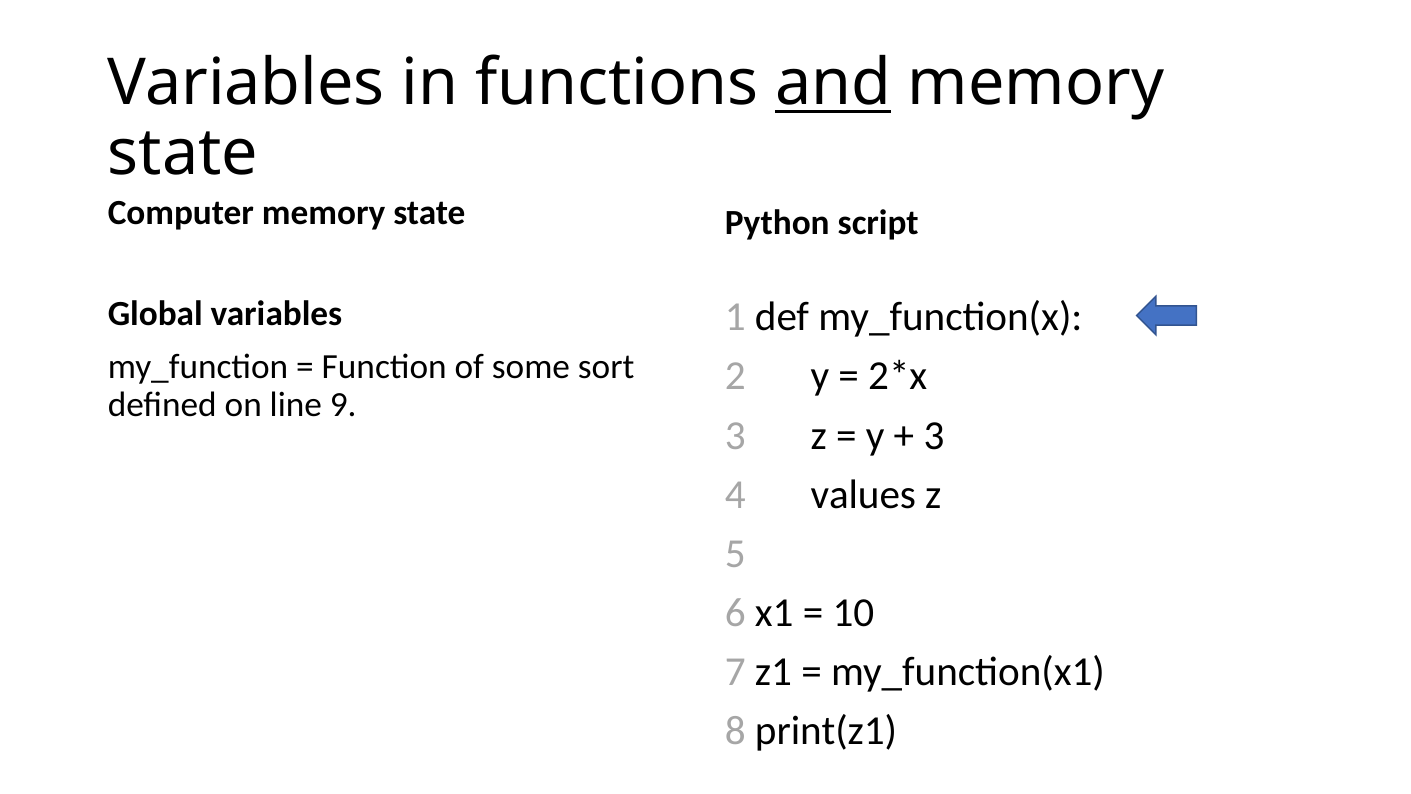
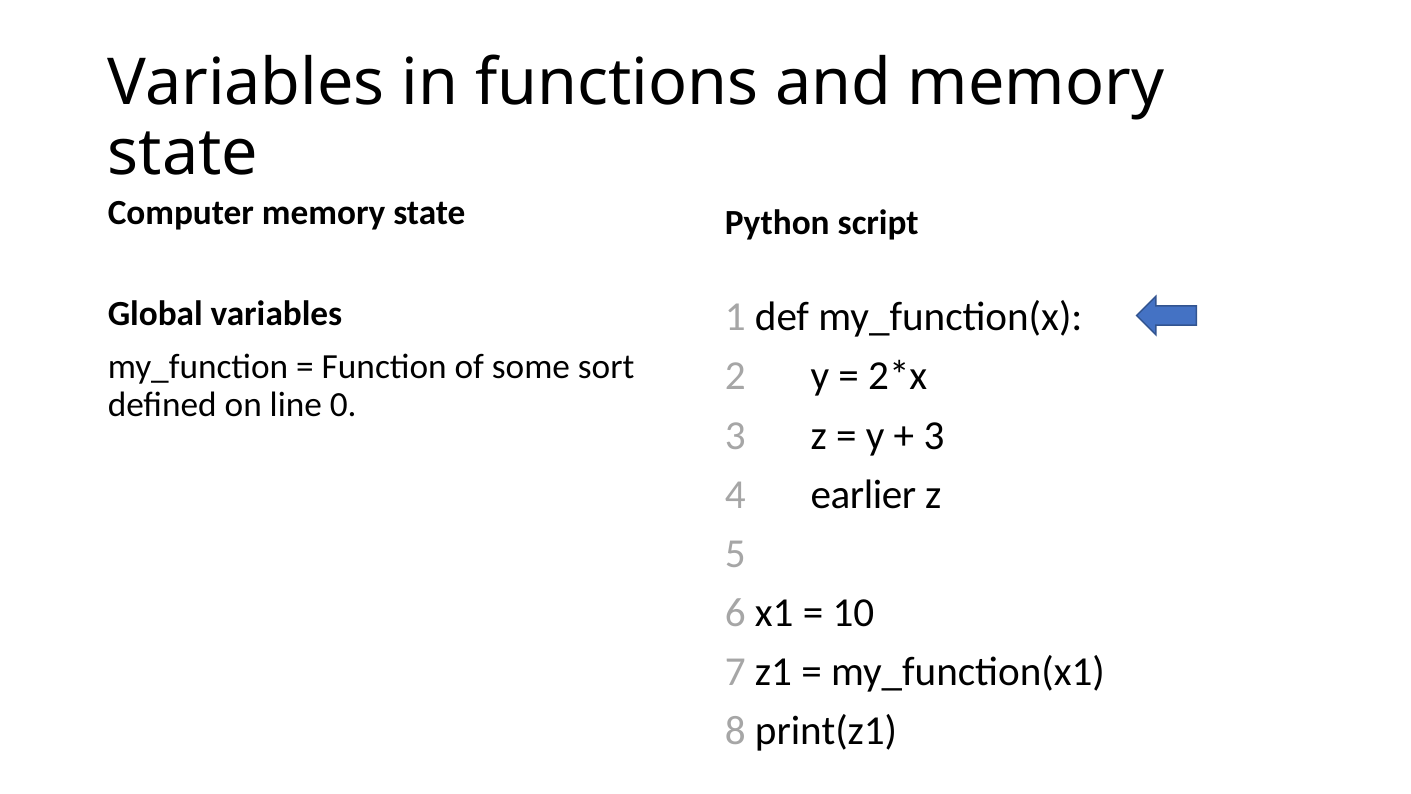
and underline: present -> none (833, 84)
9: 9 -> 0 (343, 405)
values: values -> earlier (863, 494)
